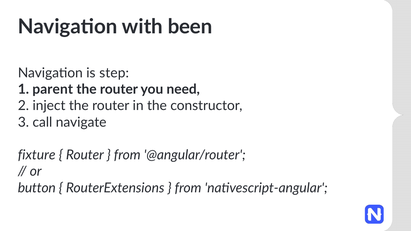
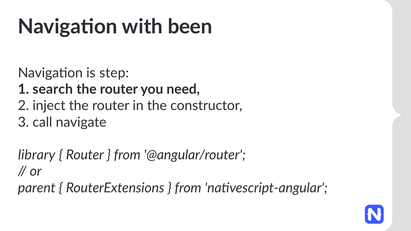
parent: parent -> search (53, 89)
fixture: fixture -> library (37, 155)
button: button -> parent (37, 188)
